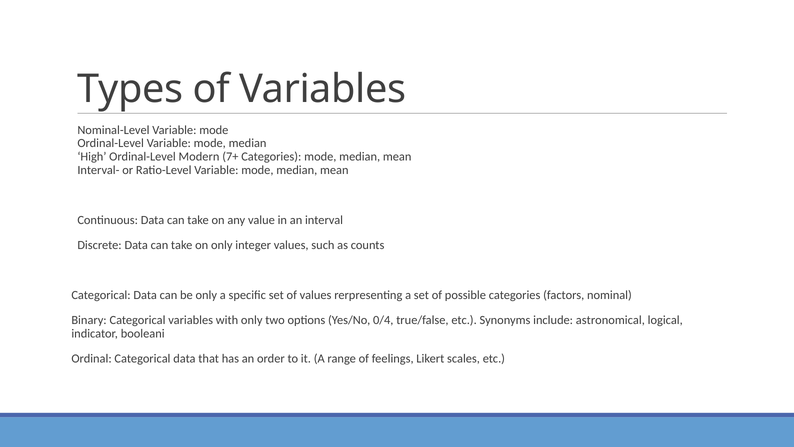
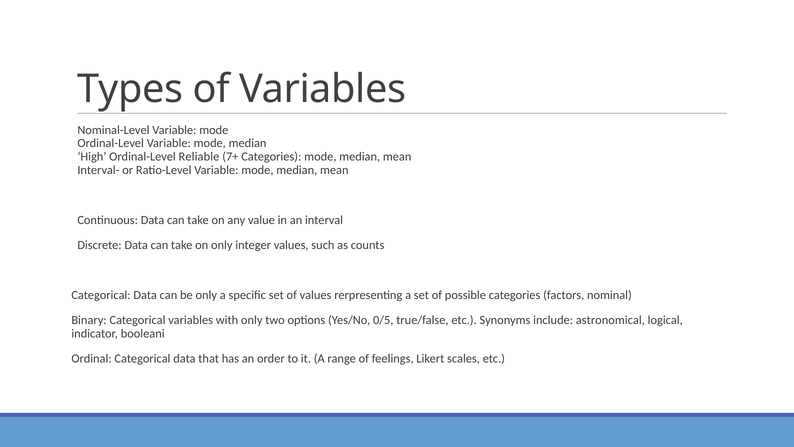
Modern: Modern -> Reliable (199, 157)
0/4: 0/4 -> 0/5 (383, 320)
